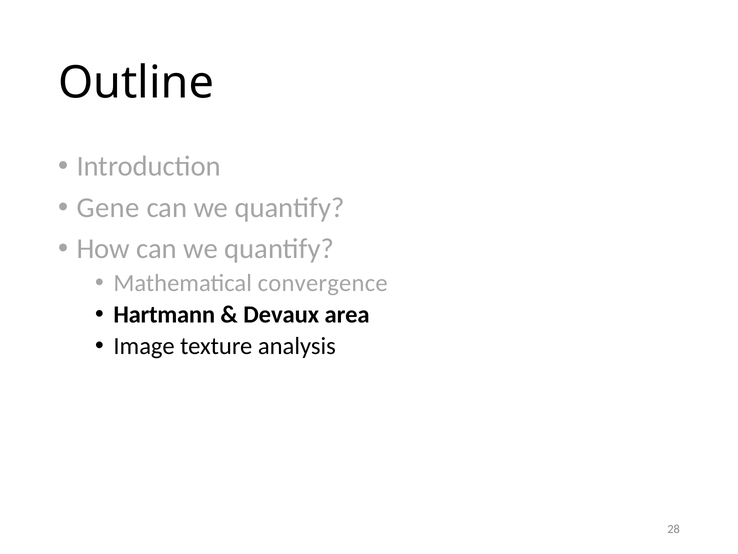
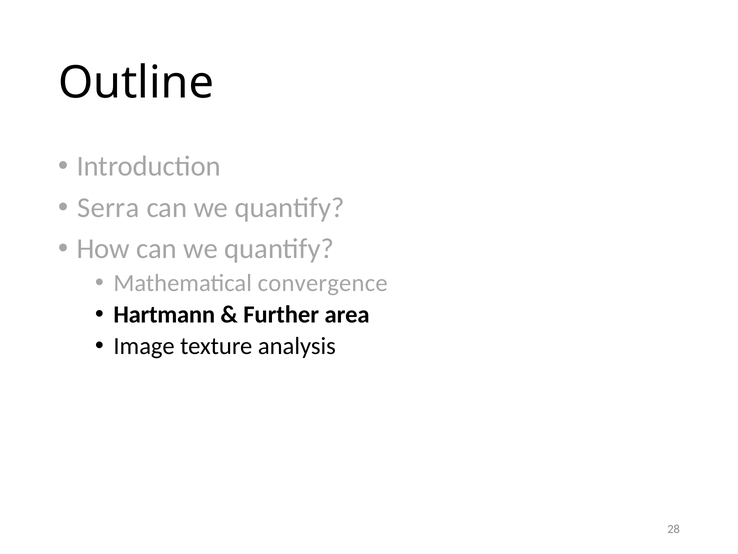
Gene: Gene -> Serra (108, 208)
Devaux: Devaux -> Further (281, 314)
